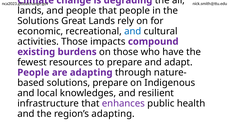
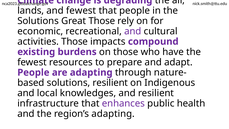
and people: people -> fewest (81, 11)
Great Lands: Lands -> Those (102, 21)
and colour: blue -> purple (133, 31)
solutions prepare: prepare -> resilient (110, 83)
